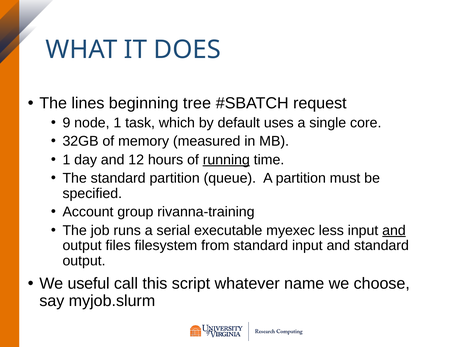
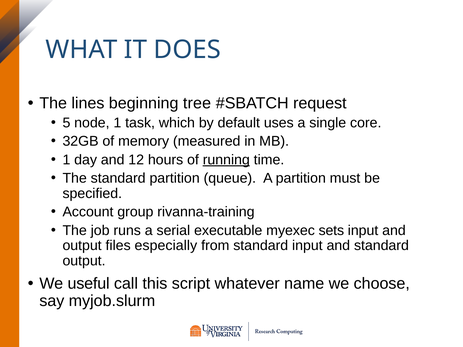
9: 9 -> 5 (66, 123)
less: less -> sets (331, 231)
and underline: present -> none (394, 231)
filesystem: filesystem -> especially (166, 246)
